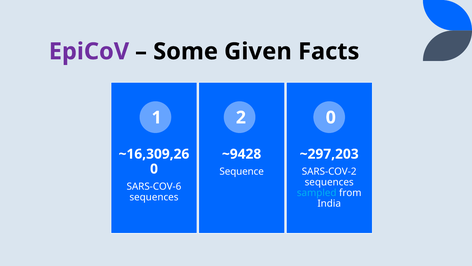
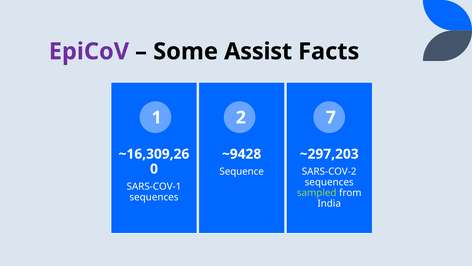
Given: Given -> Assist (258, 51)
2 0: 0 -> 7 (331, 117)
SARS-COV-6: SARS-COV-6 -> SARS-COV-1 (154, 186)
sampled colour: light blue -> light green (317, 193)
